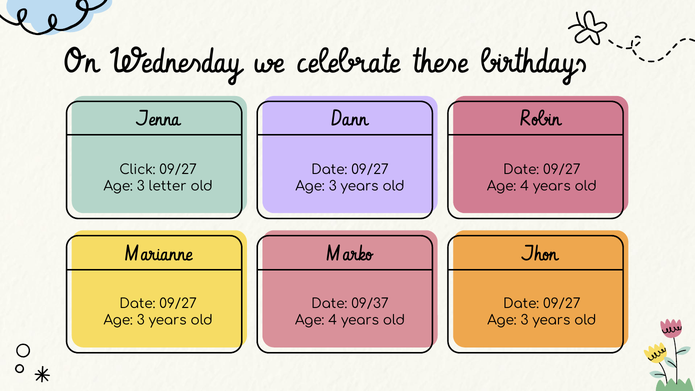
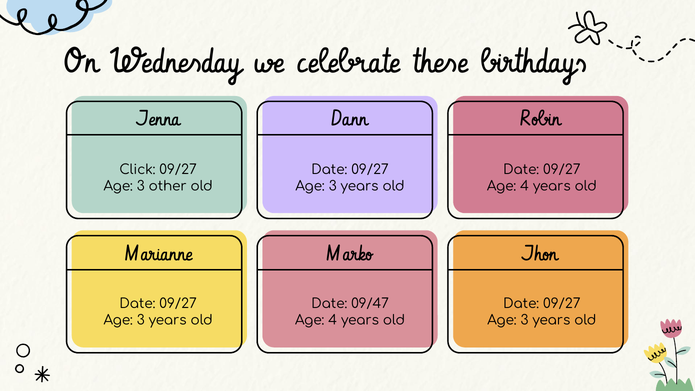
letter: letter -> other (168, 186)
09/37: 09/37 -> 09/47 (370, 304)
